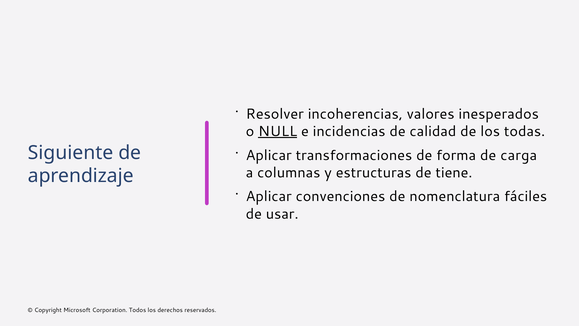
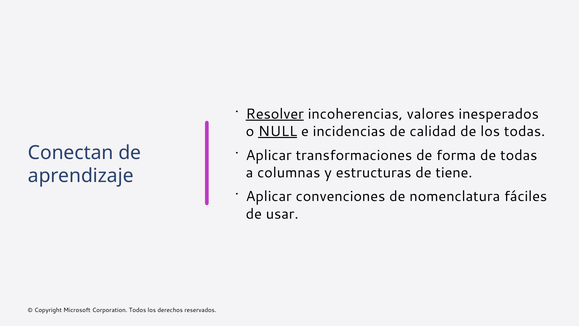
Resolver underline: none -> present (275, 114)
Siguiente: Siguiente -> Conectan (71, 153)
de carga: carga -> todas (519, 155)
